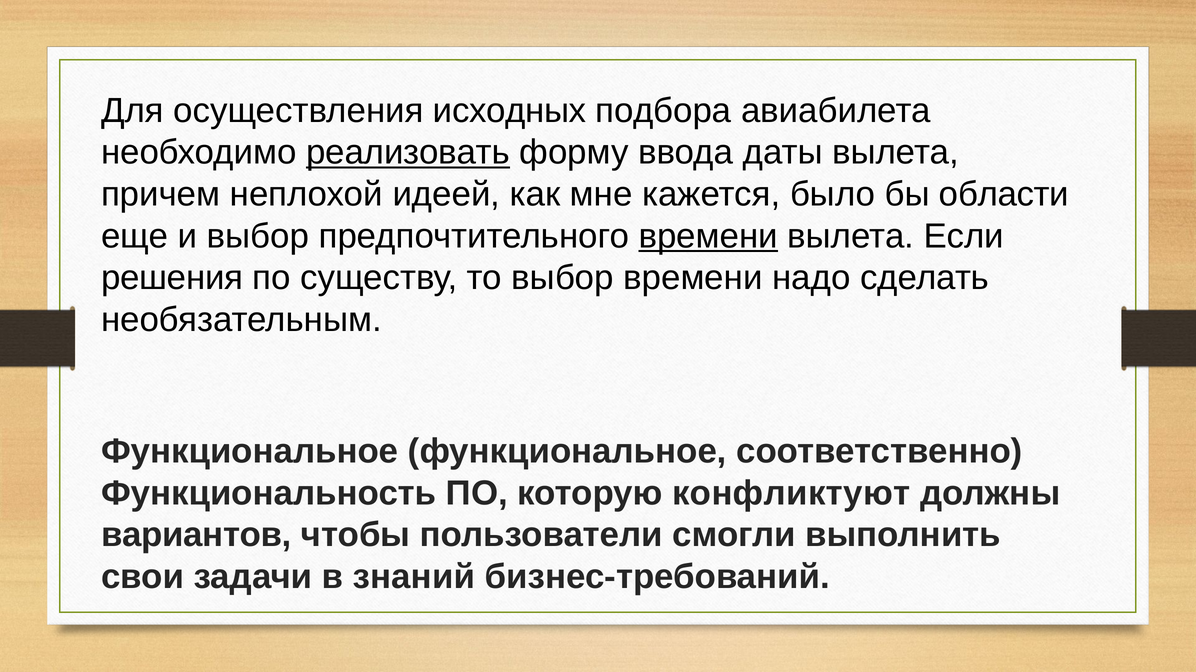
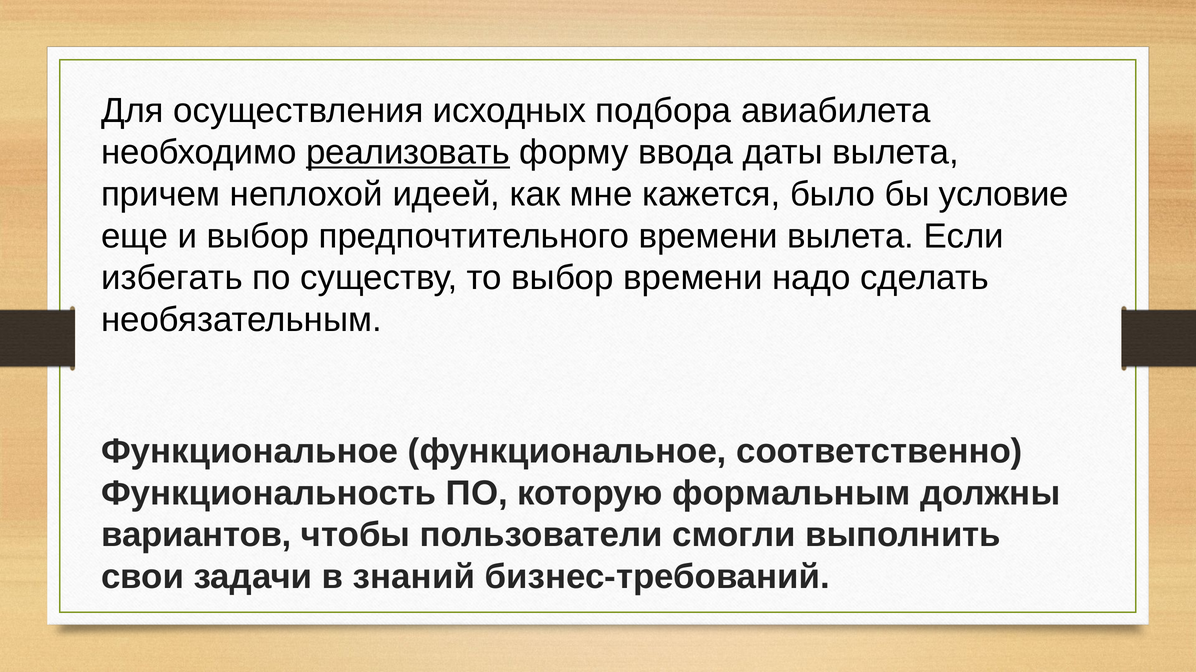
области: области -> условие (1004, 194)
времени underline: present -> none (708, 236)
решения: решения -> избегать (172, 278)
конфликтуют: конфликтуют -> формальным (791, 494)
